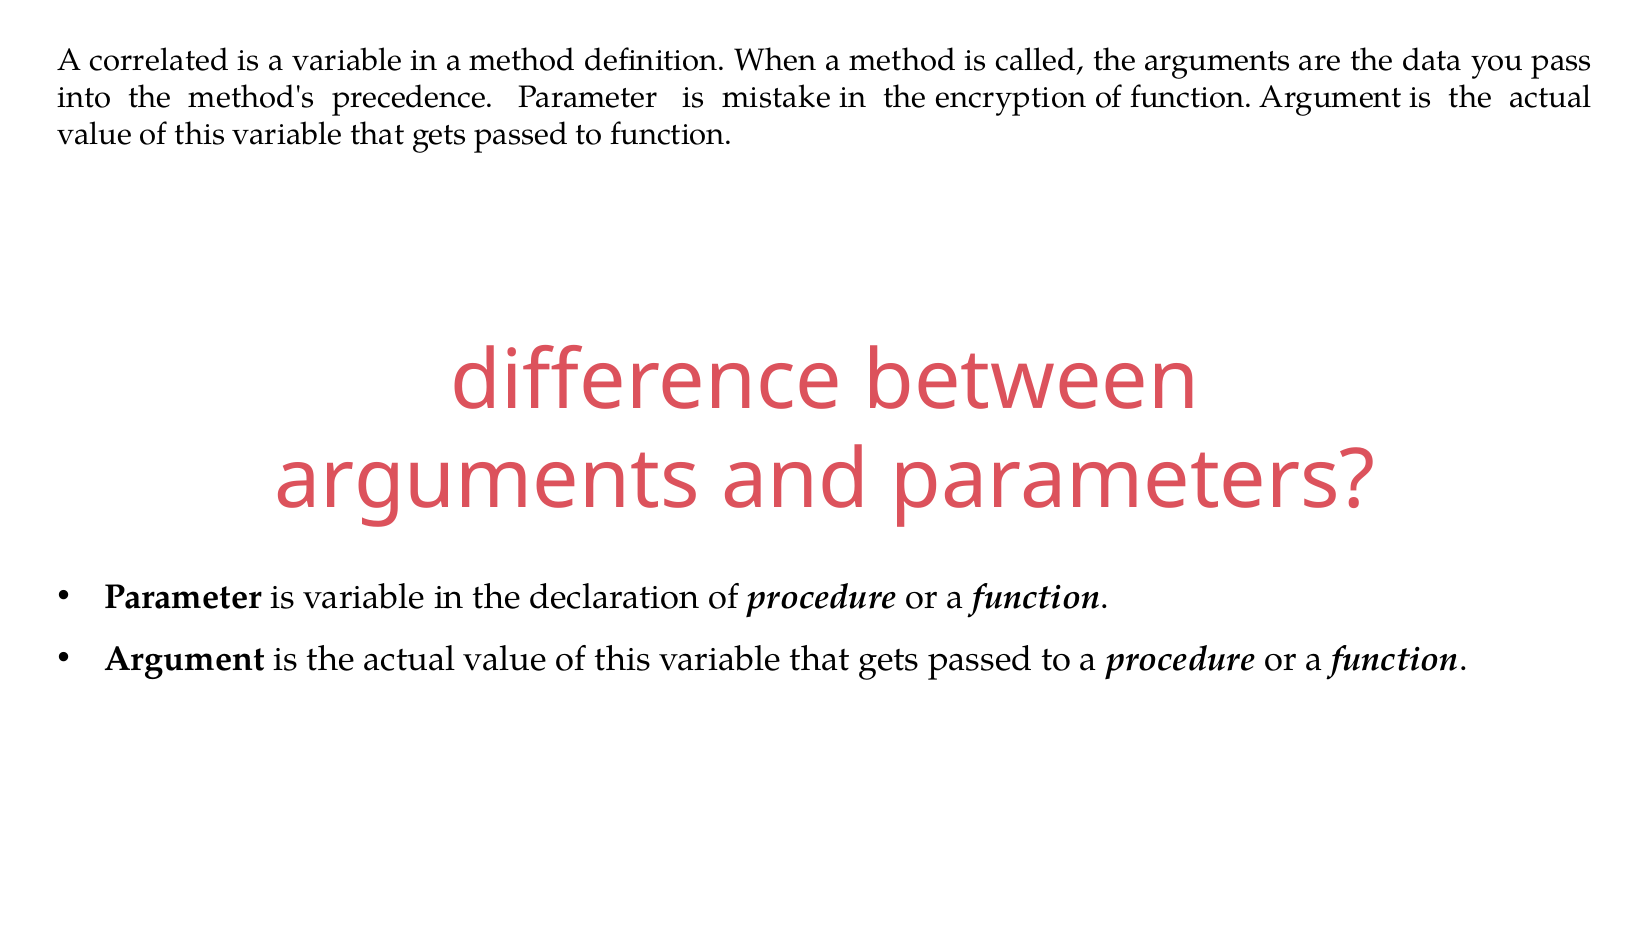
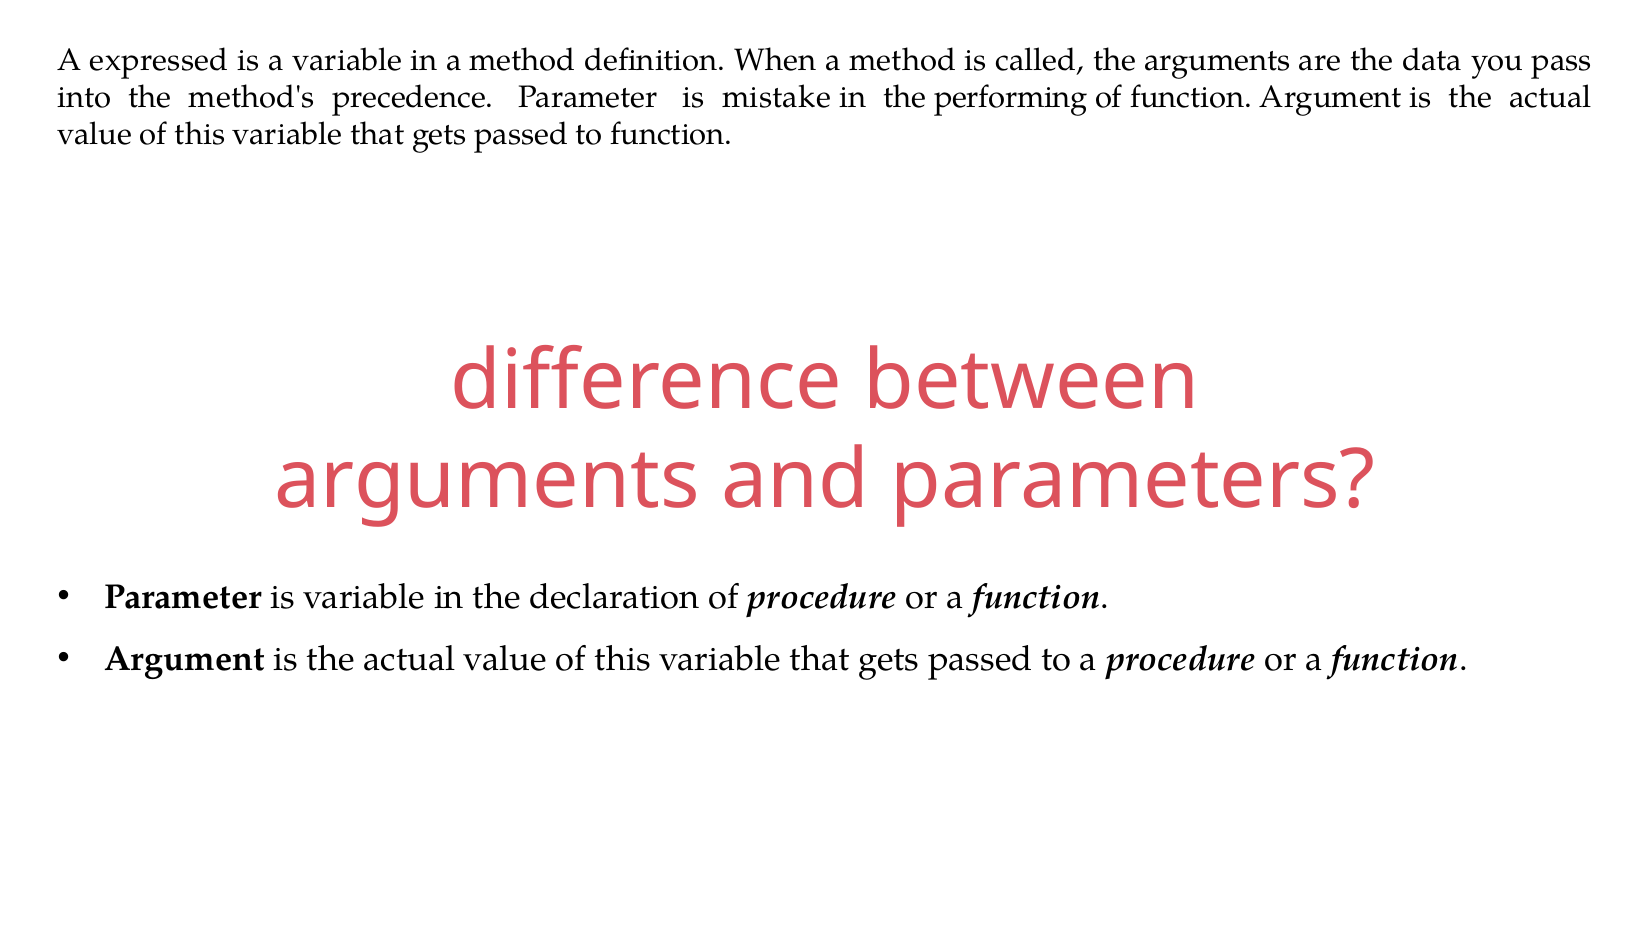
correlated: correlated -> expressed (159, 60)
encryption: encryption -> performing (1011, 97)
